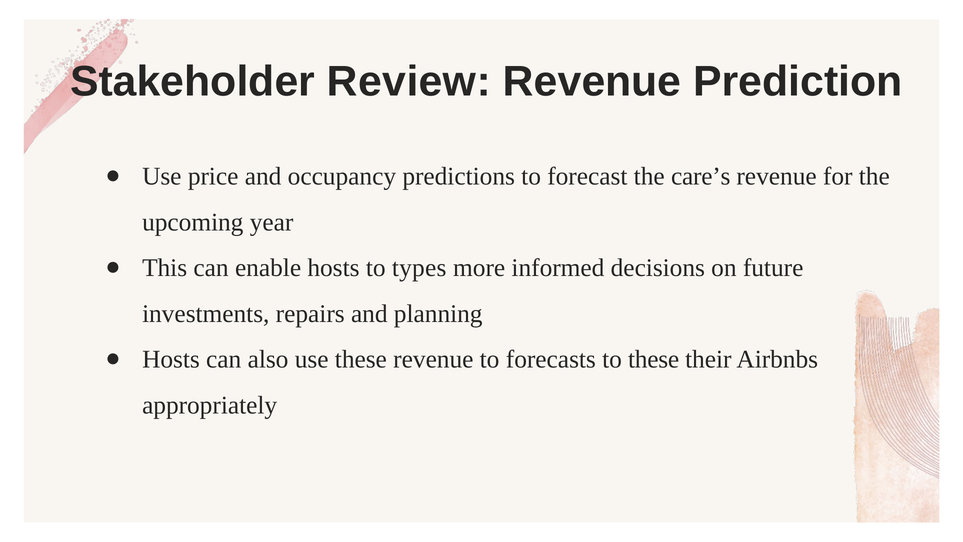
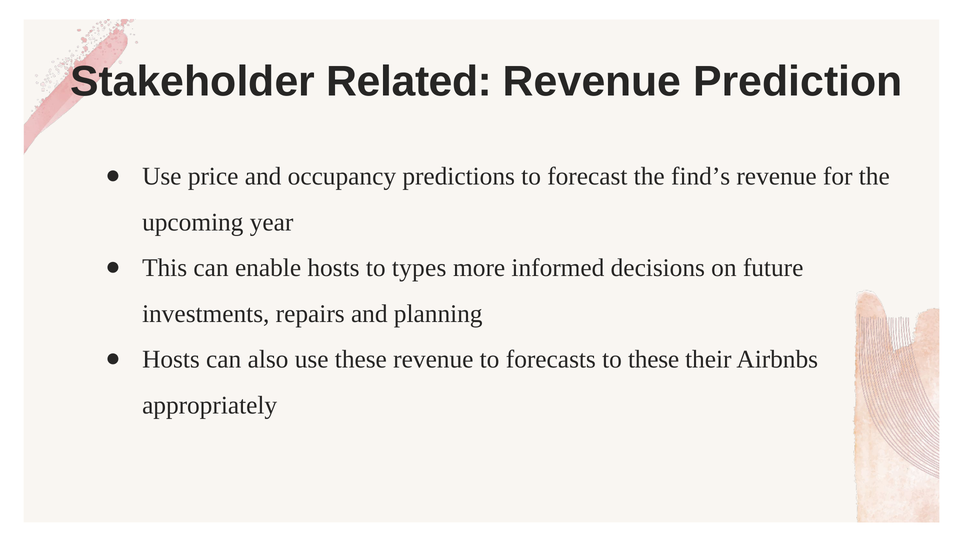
Review: Review -> Related (409, 81)
care’s: care’s -> find’s (701, 176)
